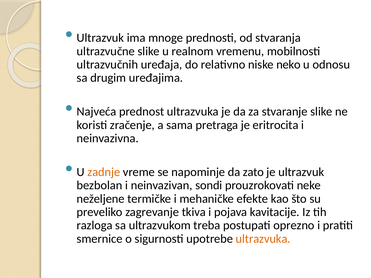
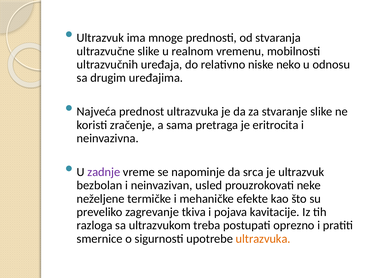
zadnje colour: orange -> purple (104, 172)
zato: zato -> srca (253, 172)
sondi: sondi -> usled (209, 186)
